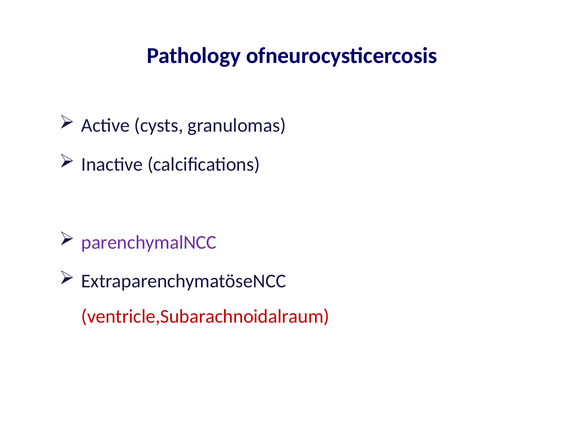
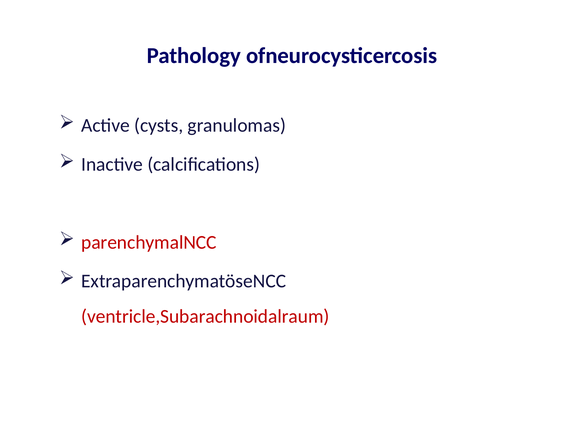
parenchymalNCC colour: purple -> red (149, 242)
